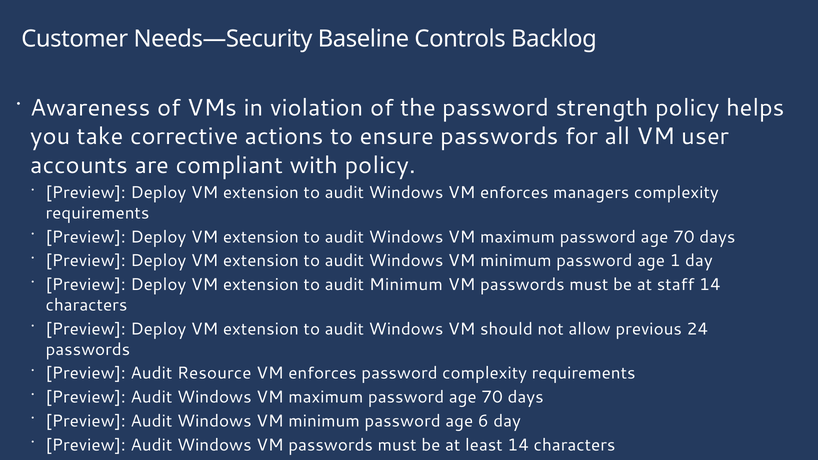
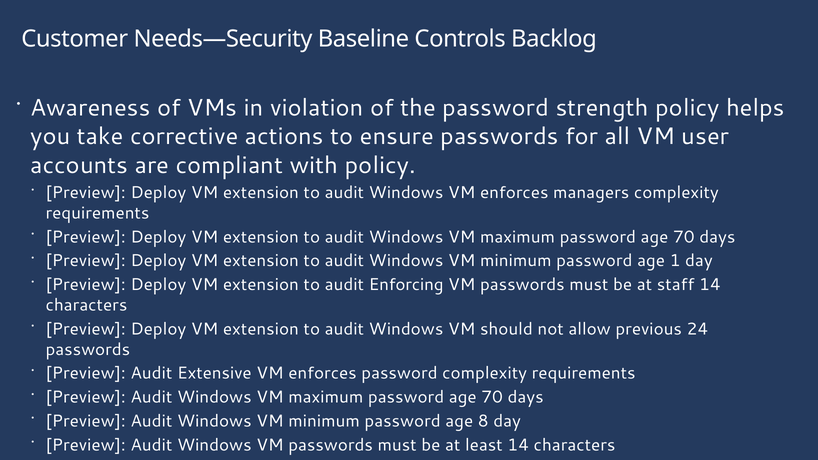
audit Minimum: Minimum -> Enforcing (406, 285)
Resource: Resource -> Extensive (214, 373)
6: 6 -> 8 (483, 421)
